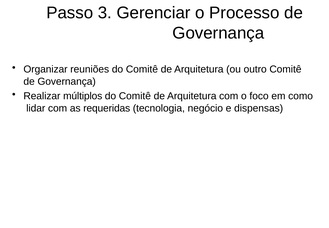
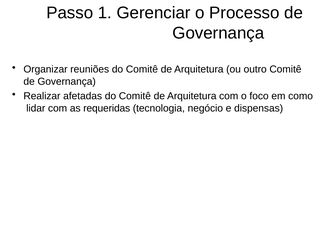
3: 3 -> 1 (105, 13)
múltiplos: múltiplos -> afetadas (83, 96)
